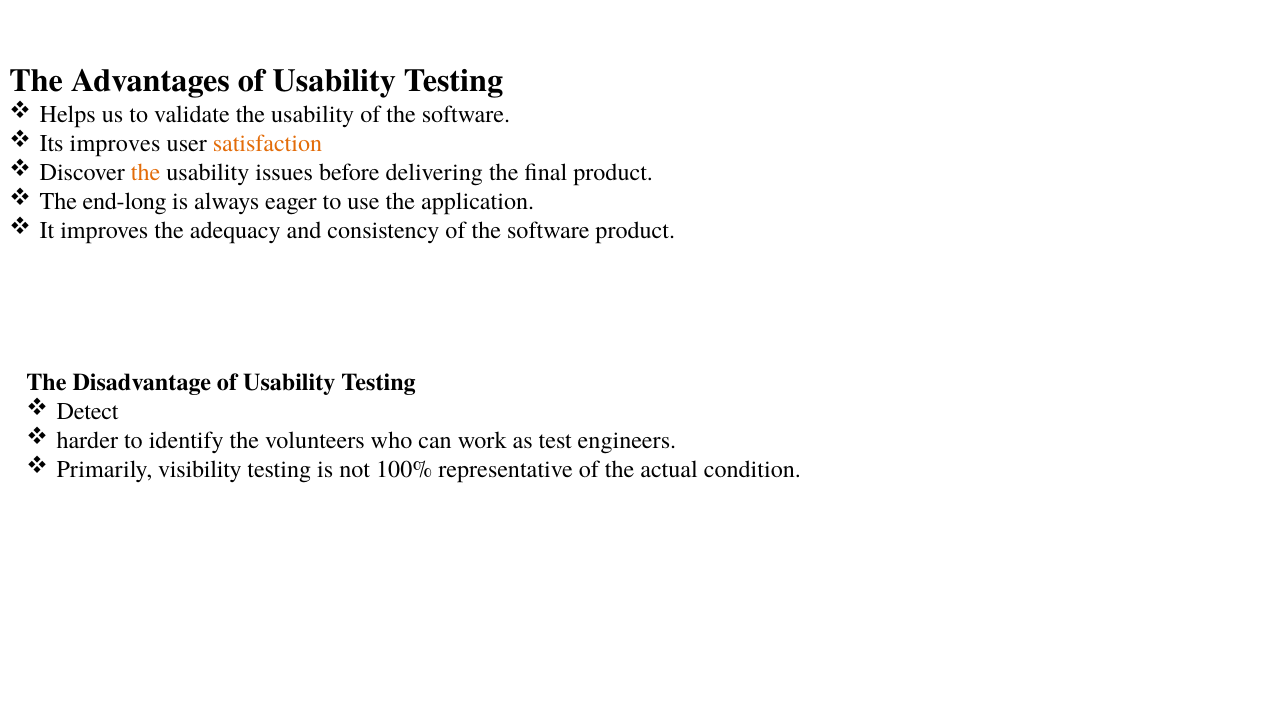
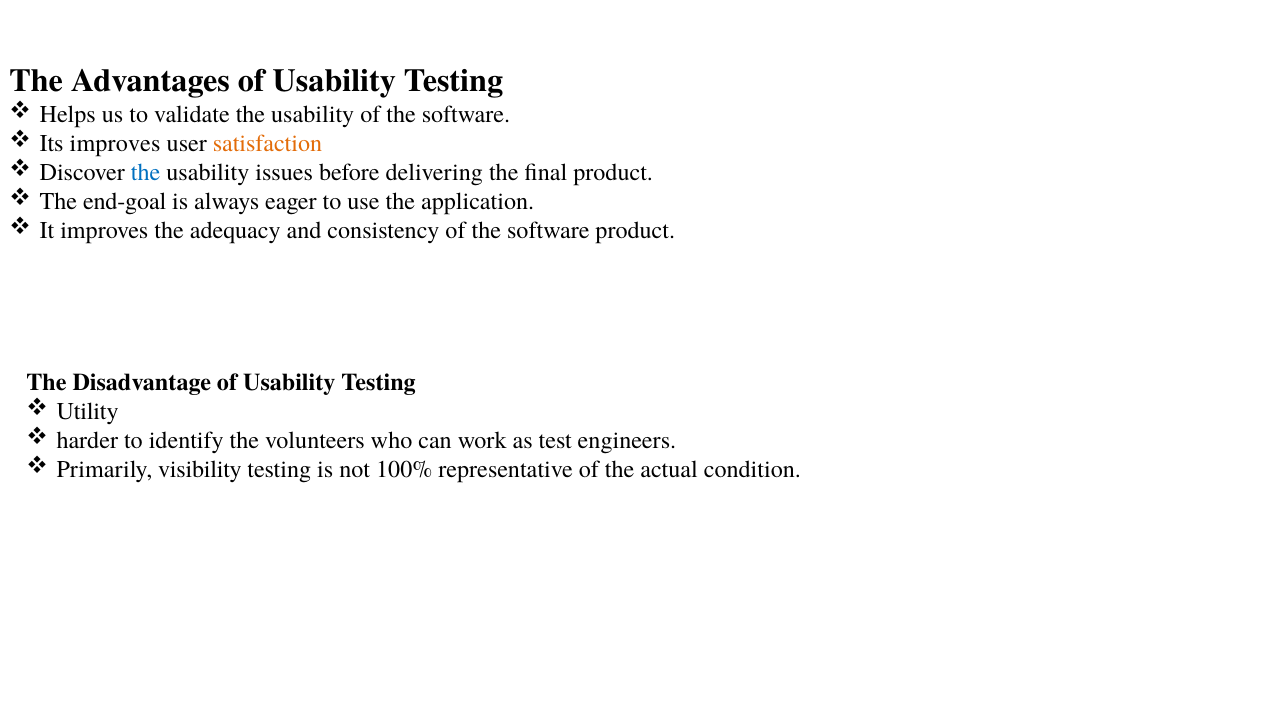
the colour: orange -> blue (146, 172)
end-long: end-long -> end-goal (125, 201)
Detect: Detect -> Utility (88, 412)
